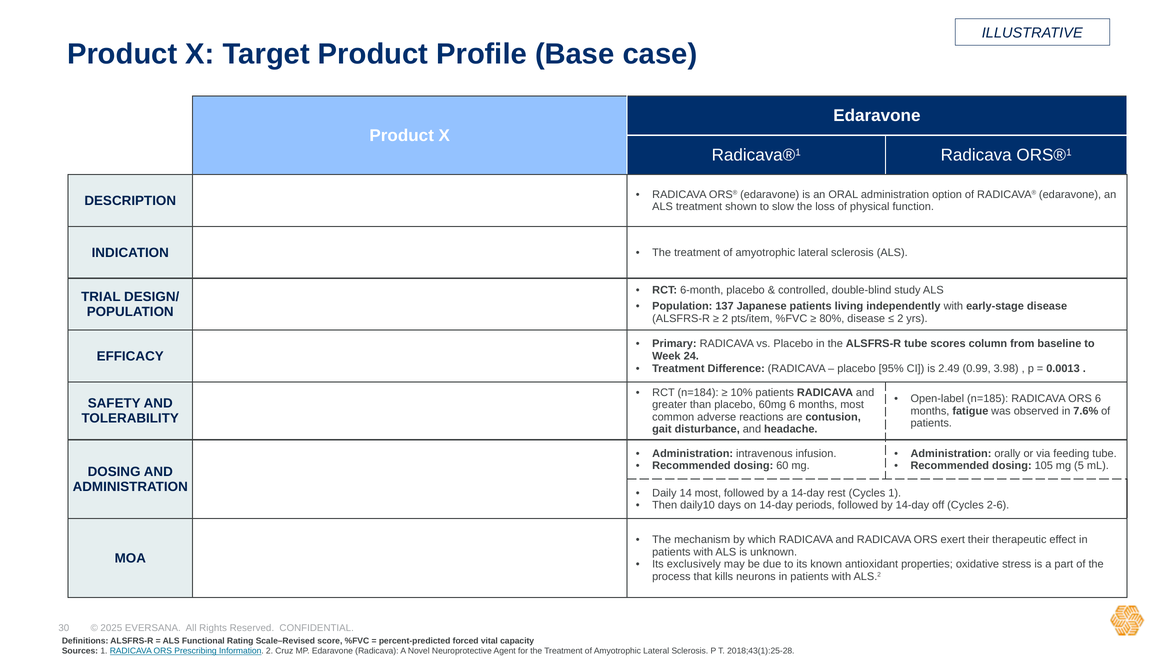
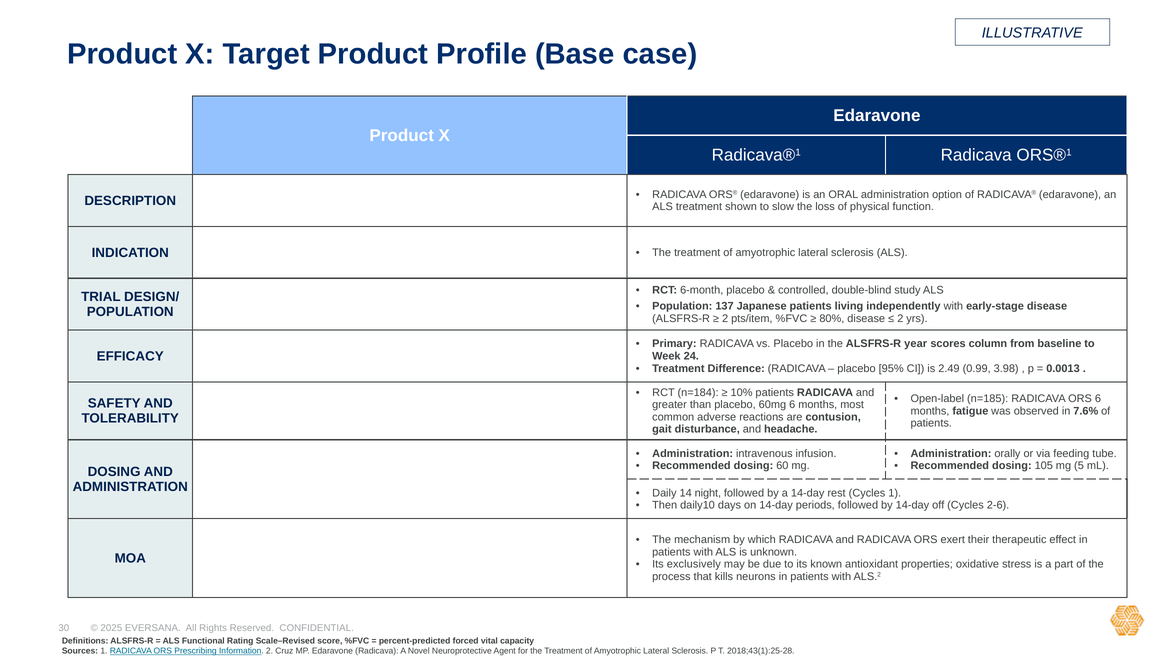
ALSFRS-R tube: tube -> year (916, 344)
14 most: most -> night (708, 493)
